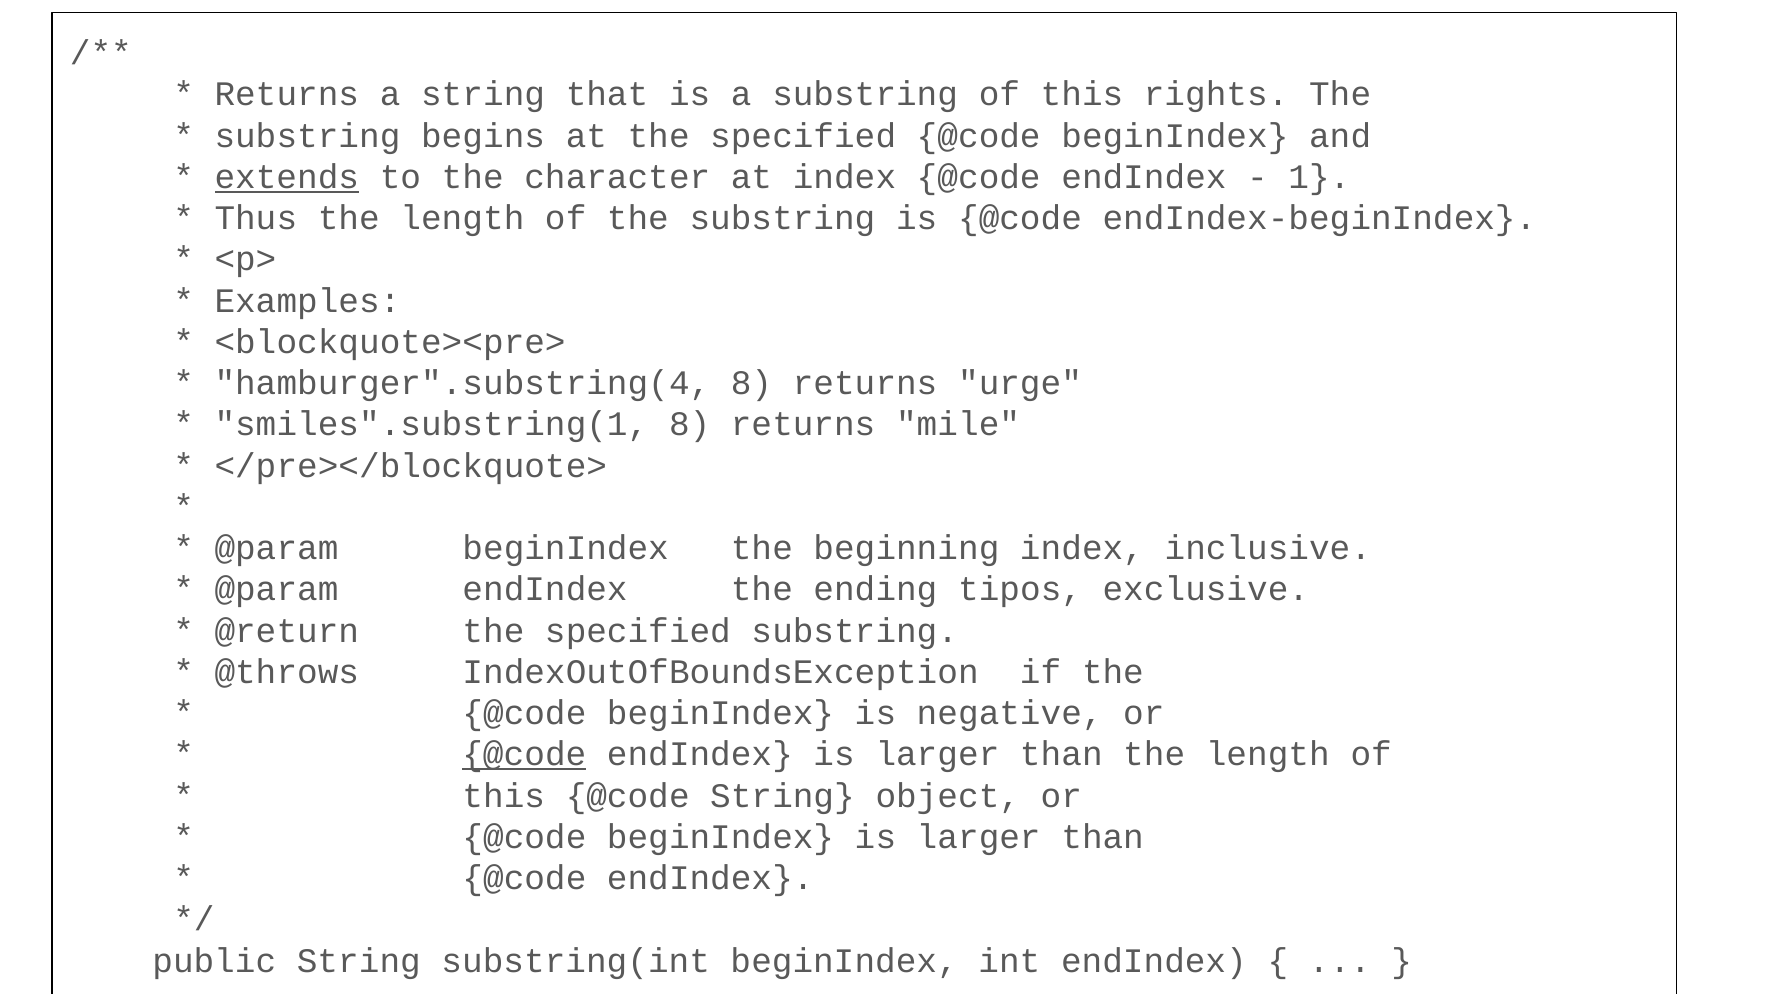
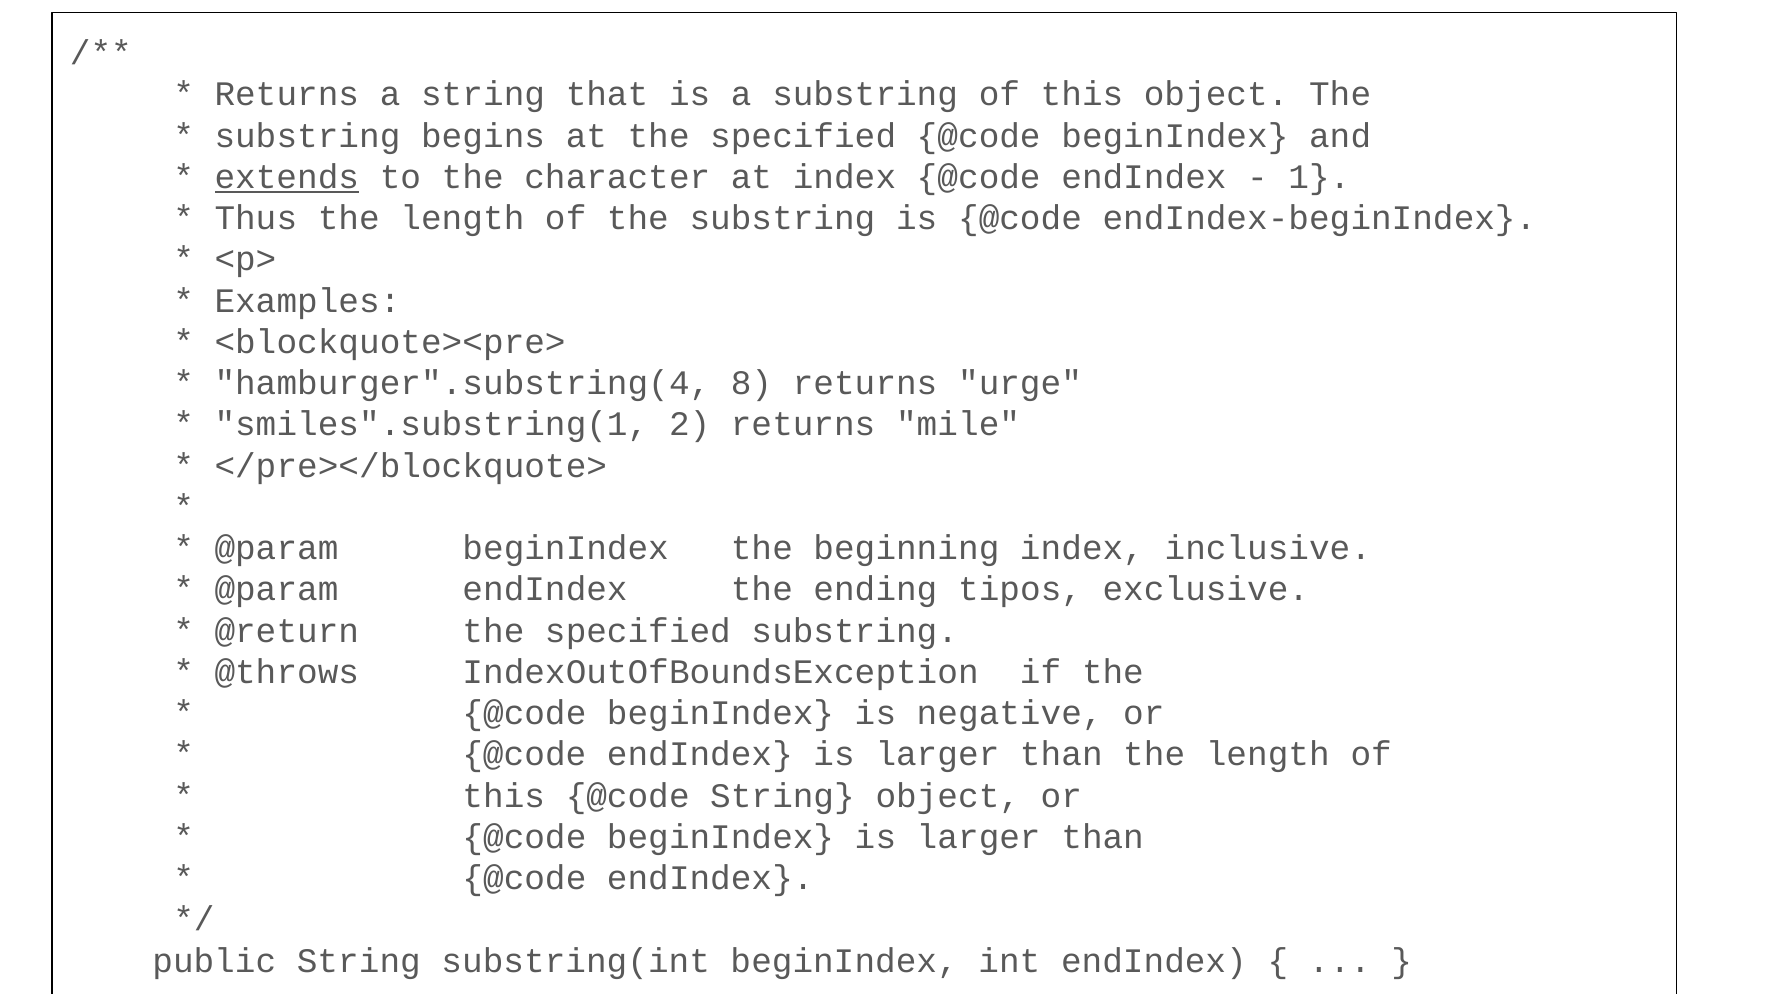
this rights: rights -> object (1216, 94)
smiles".substring(1 8: 8 -> 2 (690, 424)
@code underline: present -> none (524, 755)
